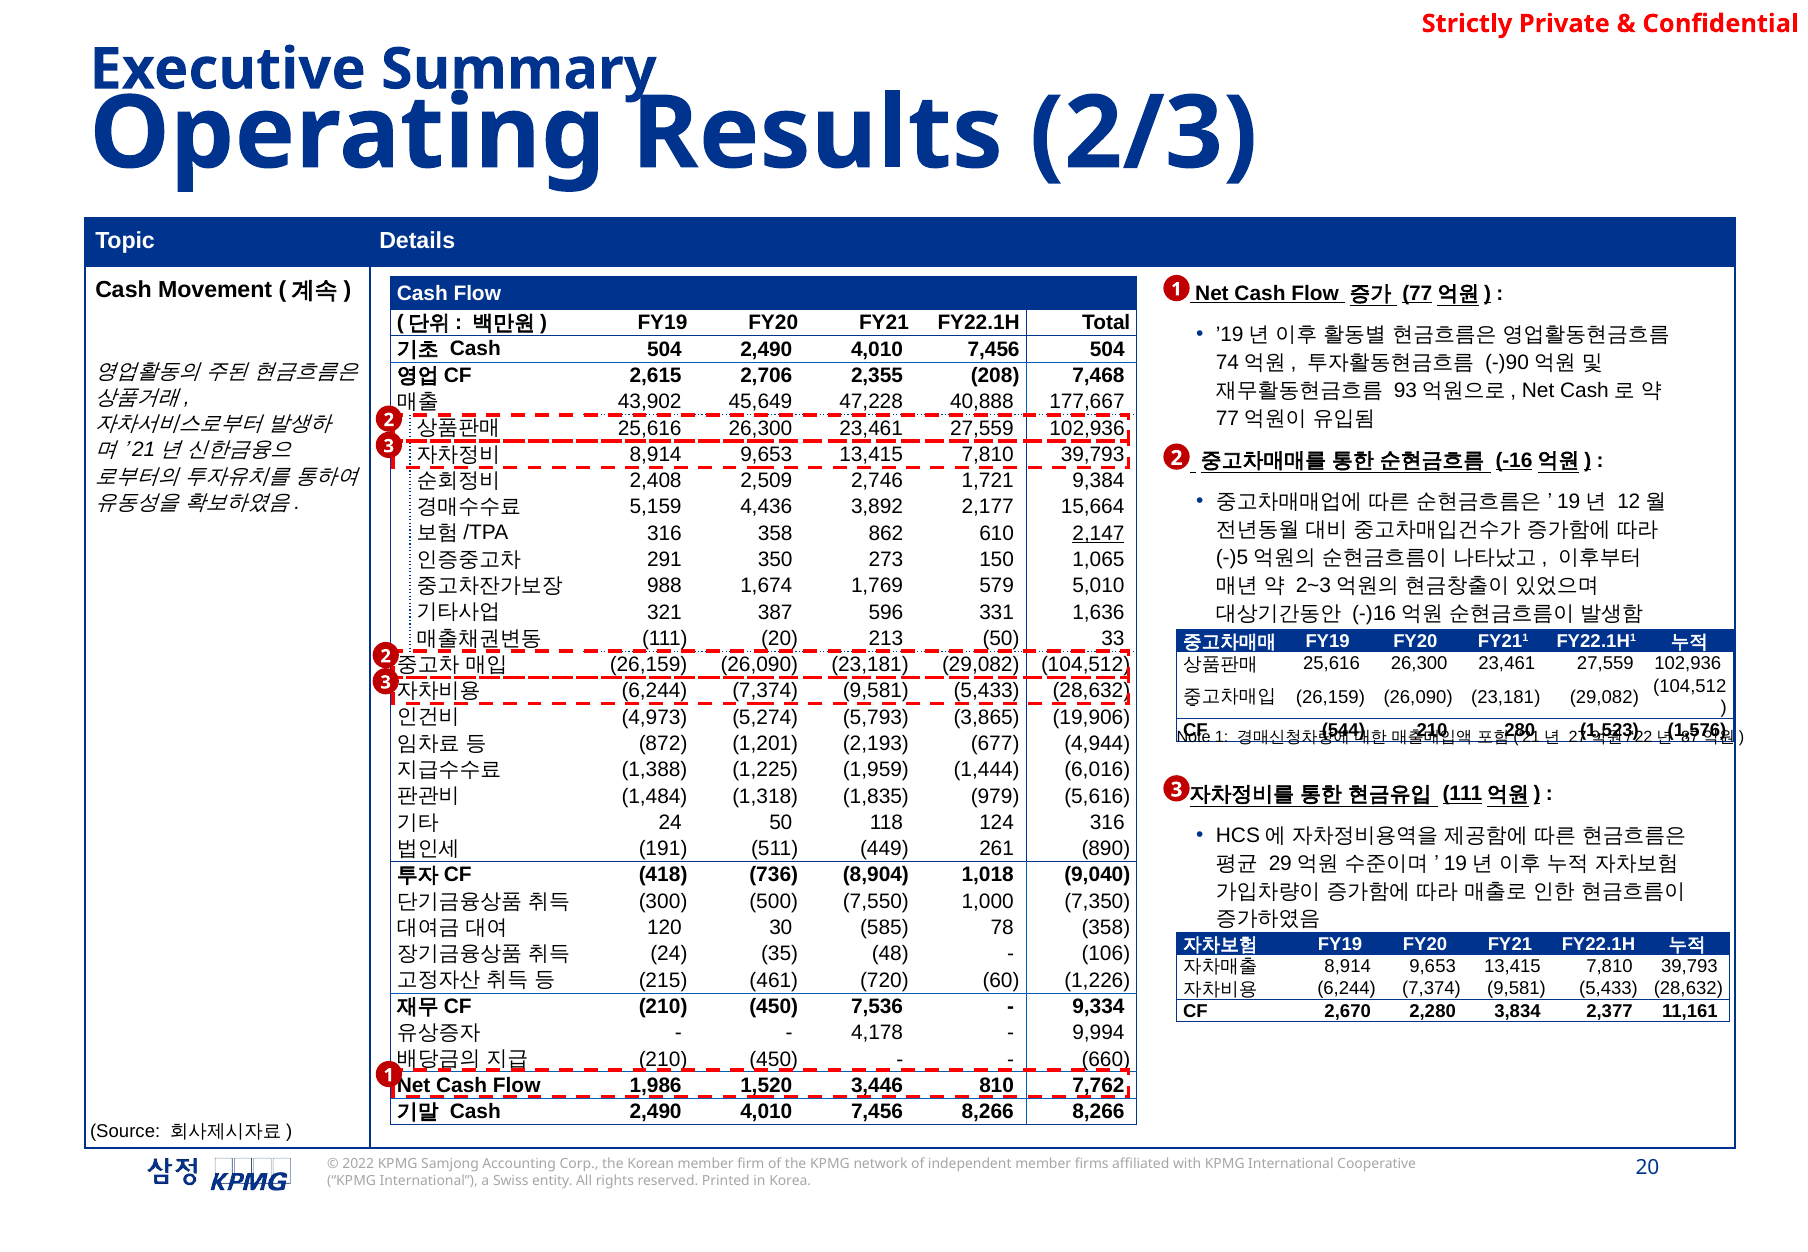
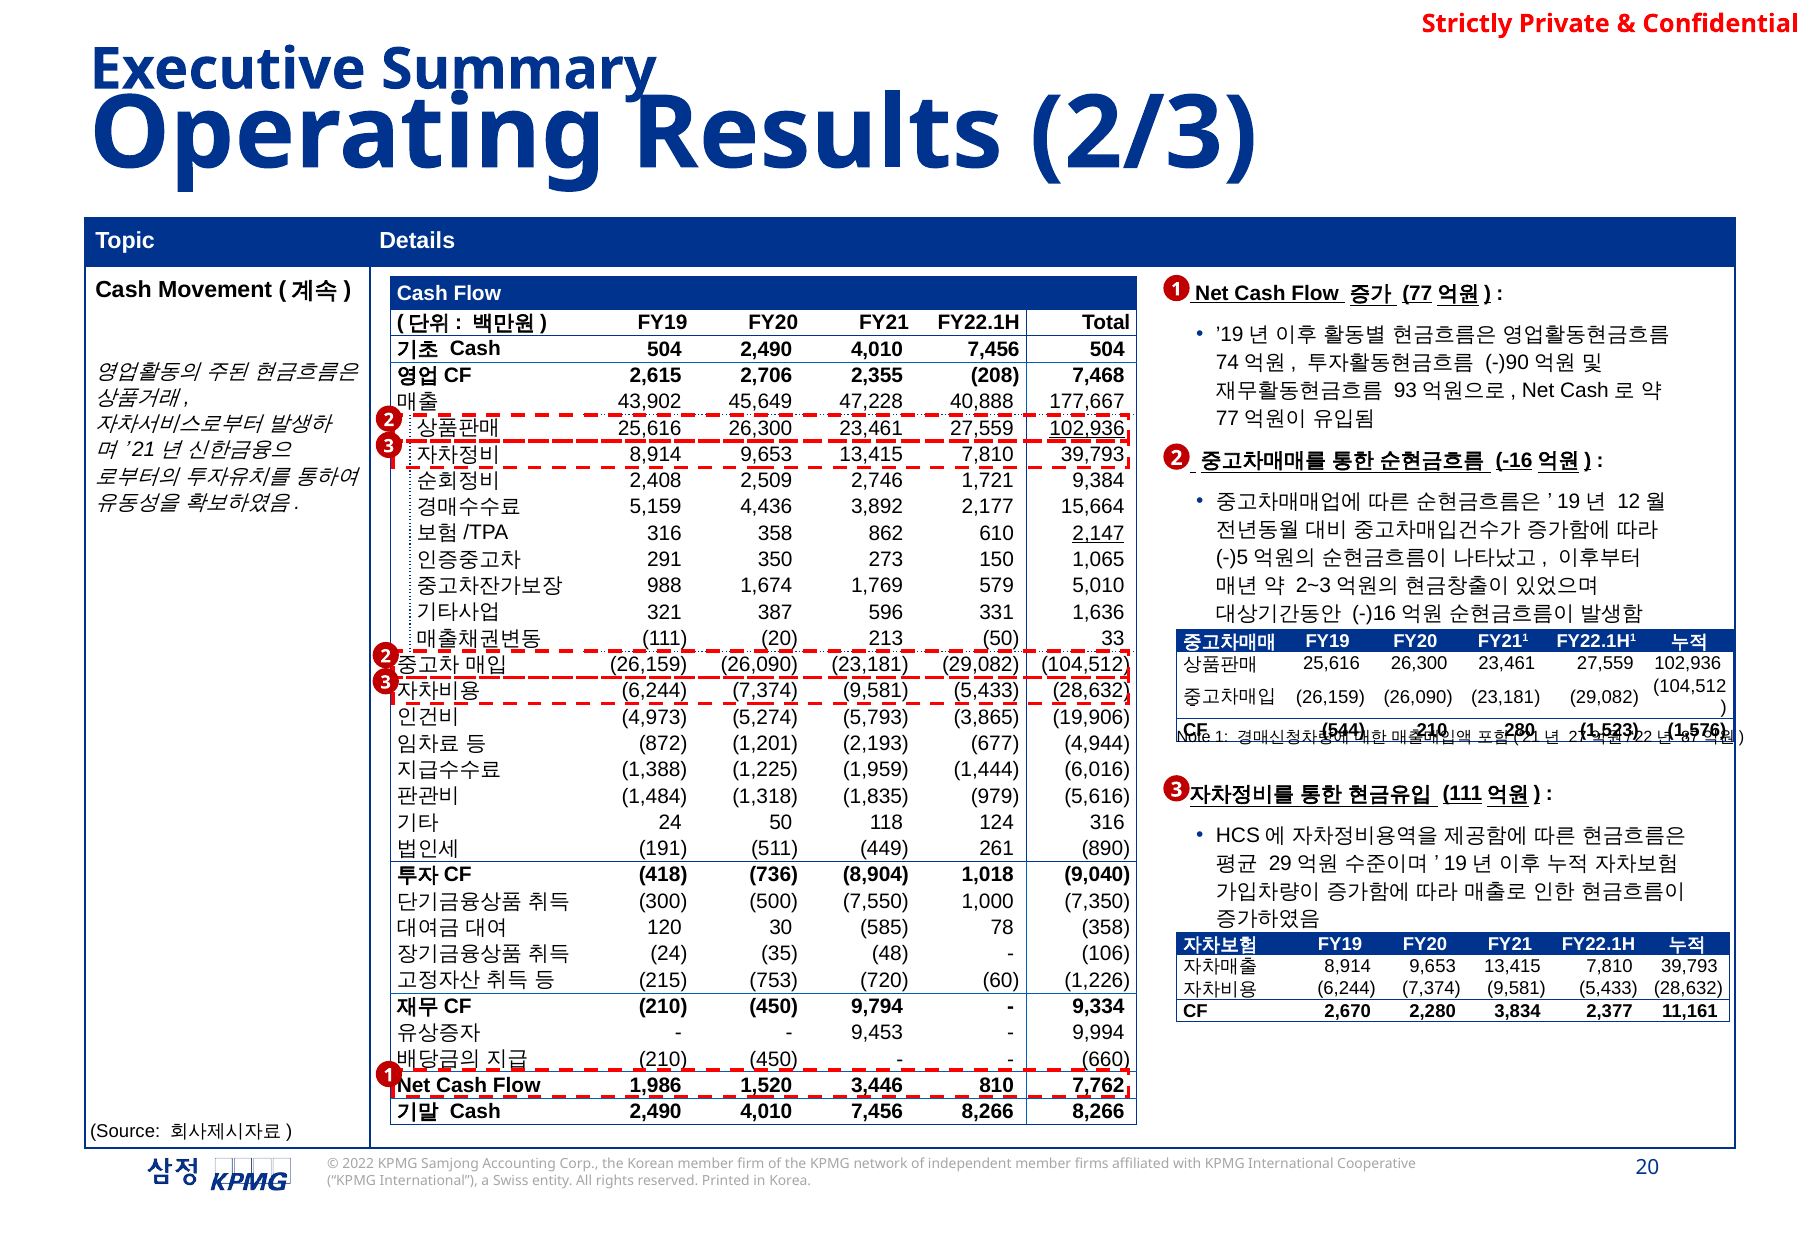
102,936 underline: none -> present (1087, 428)
461: 461 -> 753 (774, 980)
7,536: 7,536 -> 9,794 (877, 1006)
4,178: 4,178 -> 9,453 (877, 1033)
